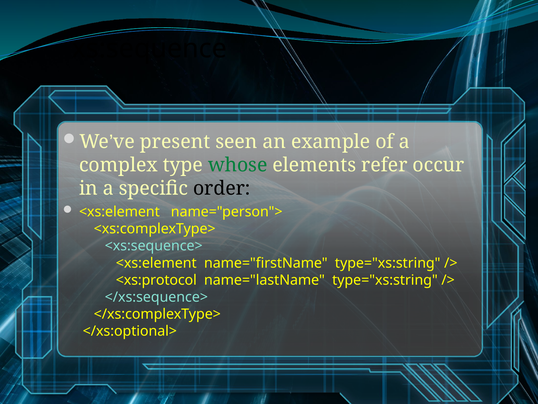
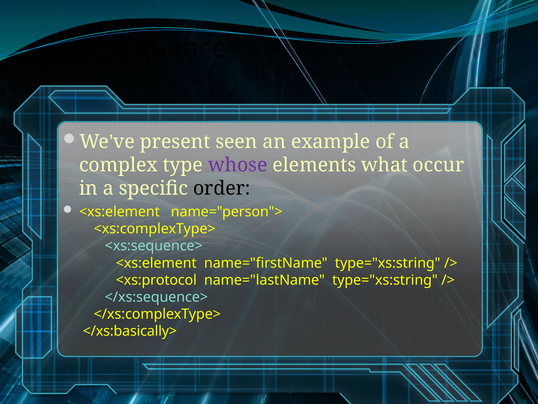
whose colour: green -> purple (238, 165)
refer: refer -> what (384, 165)
</xs:optional>: </xs:optional> -> </xs:basically> (130, 331)
